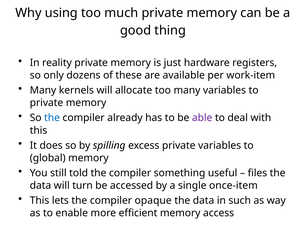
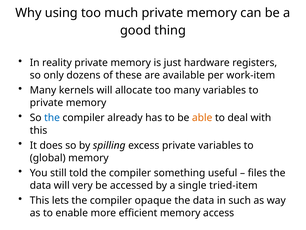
able colour: purple -> orange (202, 118)
turn: turn -> very (83, 185)
once-item: once-item -> tried-item (233, 185)
